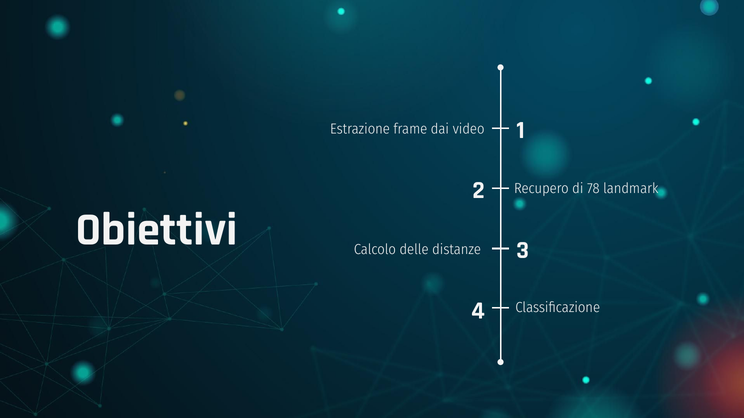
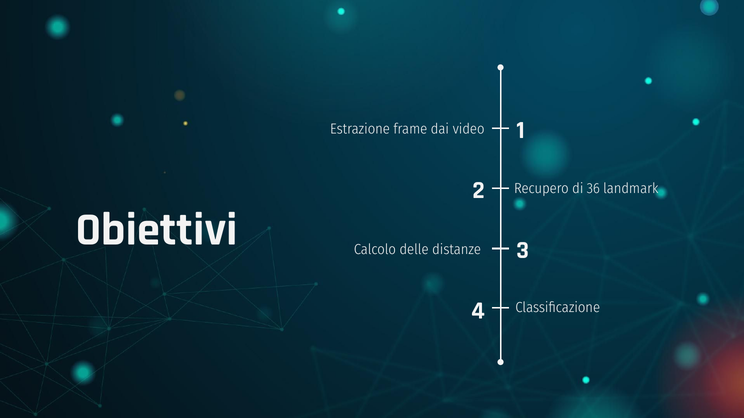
78: 78 -> 36 (593, 189)
